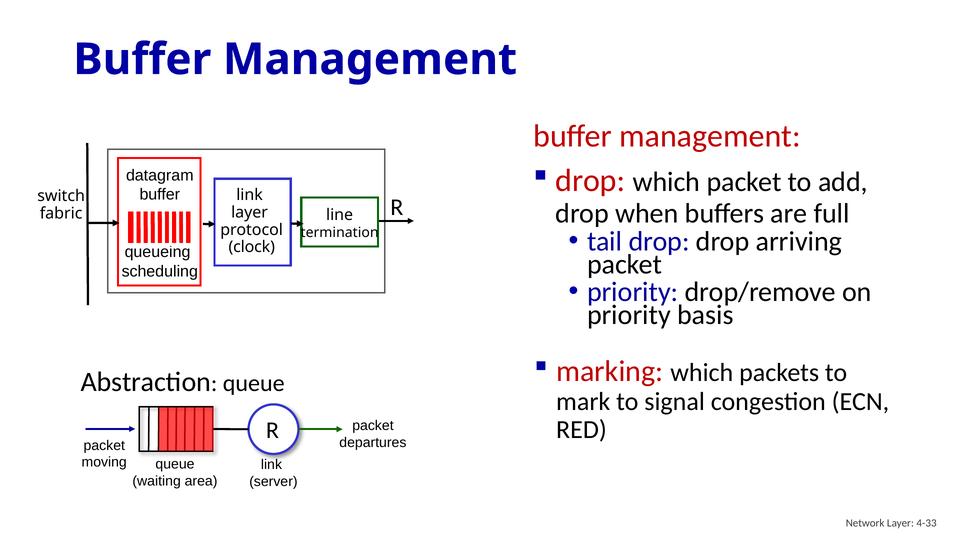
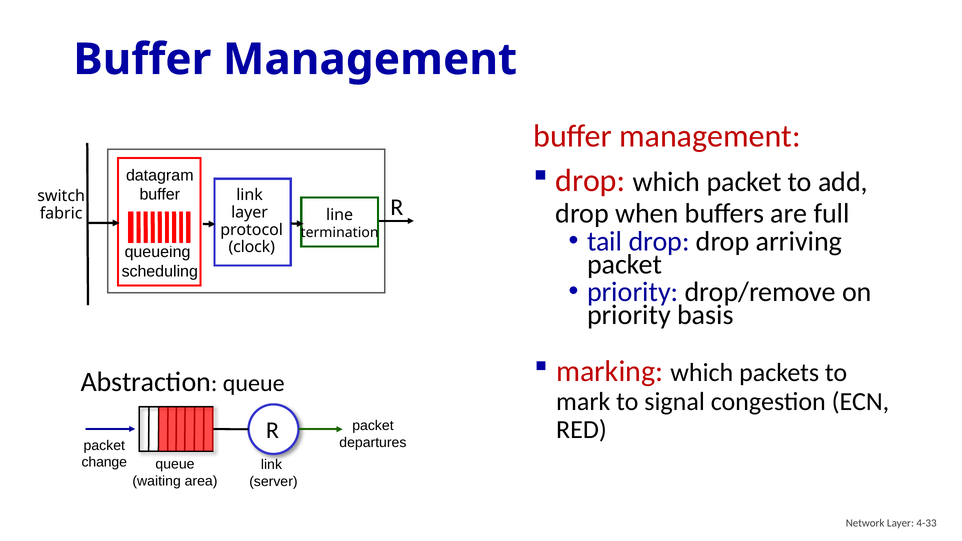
moving: moving -> change (104, 462)
